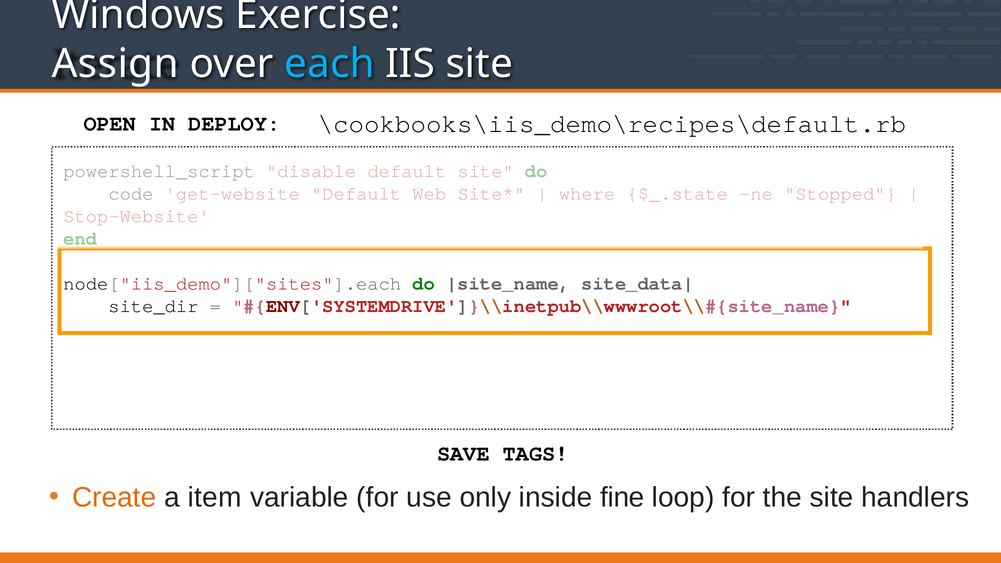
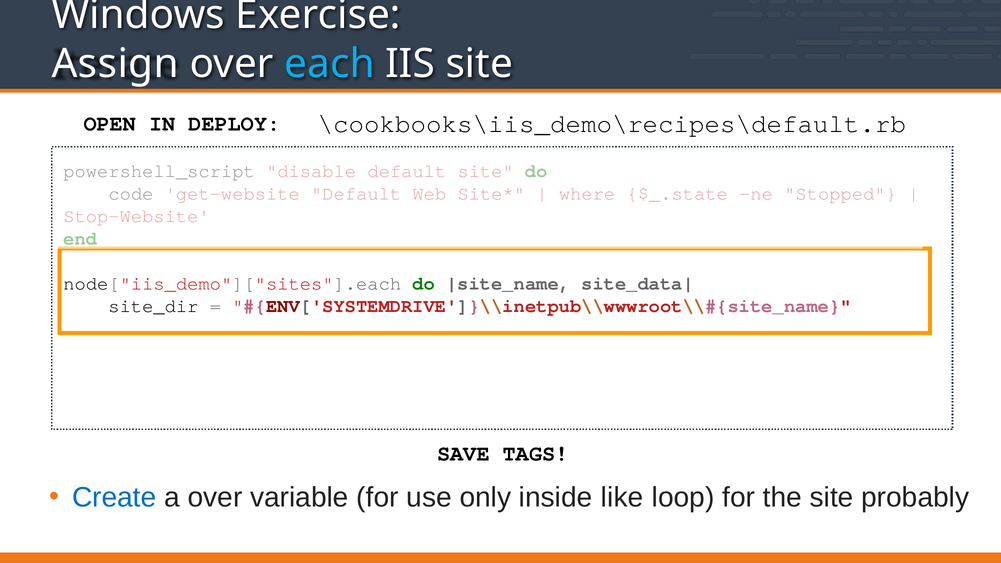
Create colour: orange -> blue (114, 497)
a item: item -> over (215, 497)
fine: fine -> like (622, 497)
handlers: handlers -> probably (915, 497)
